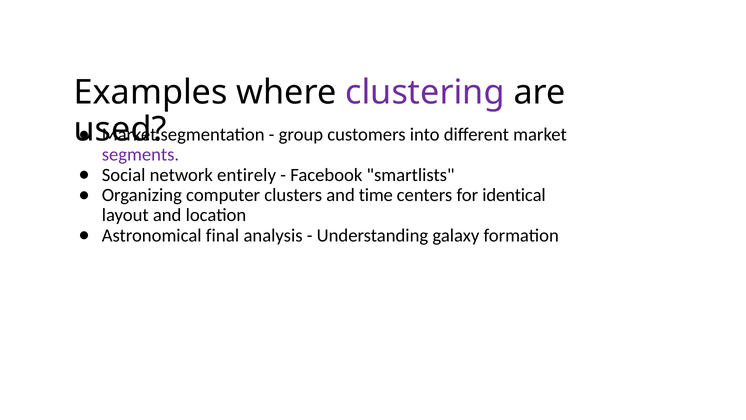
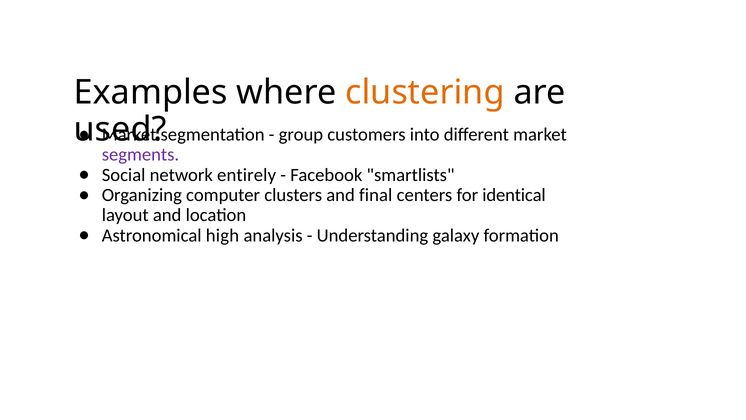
clustering colour: purple -> orange (425, 93)
time: time -> final (376, 195)
final: final -> high (222, 235)
